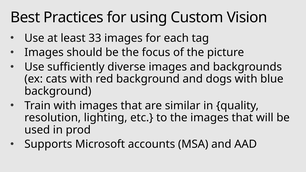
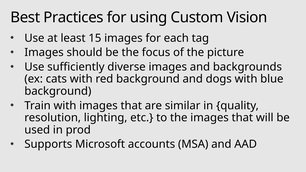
33: 33 -> 15 (95, 38)
